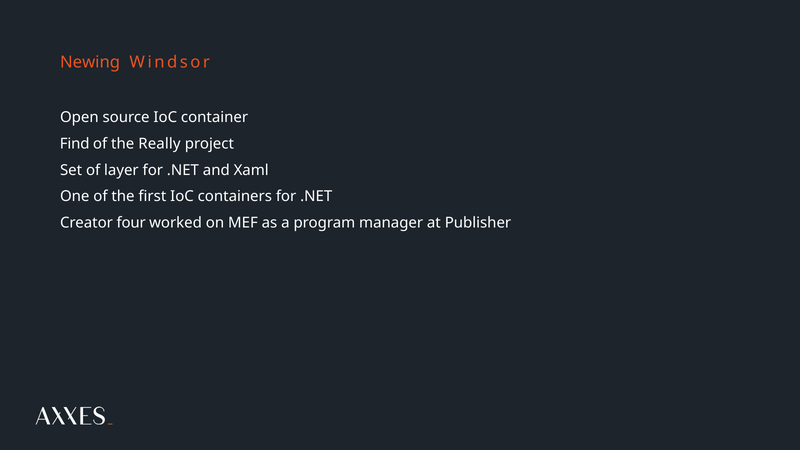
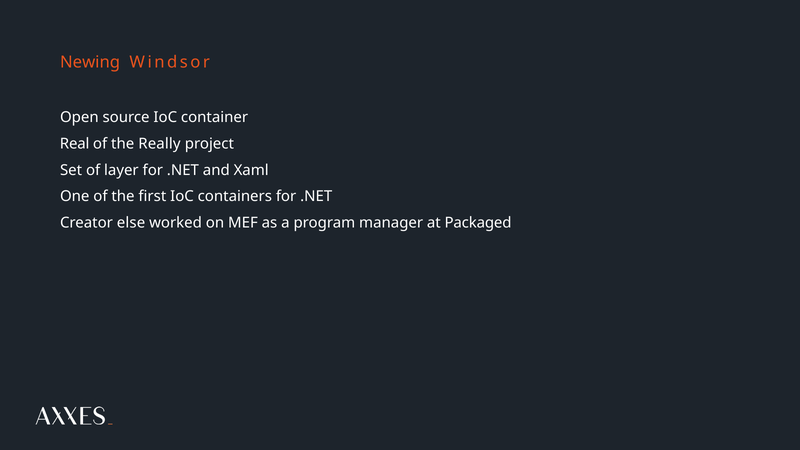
Find: Find -> Real (75, 144)
four: four -> else (131, 223)
Publisher: Publisher -> Packaged (478, 223)
